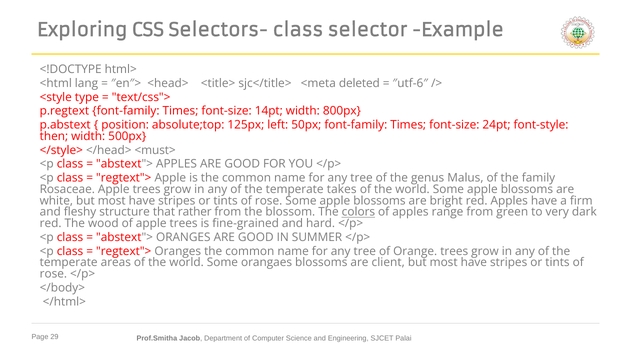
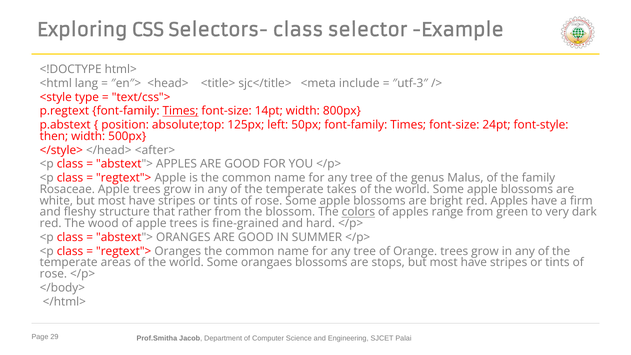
deleted: deleted -> include (359, 83)
″utf-6″: ″utf-6″ -> ″utf-3″ (410, 83)
Times underline: none -> present (180, 111)
<must>: <must> -> <after> (155, 150)
client: client -> stops (388, 263)
